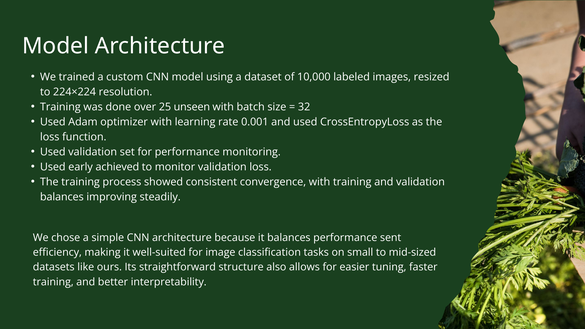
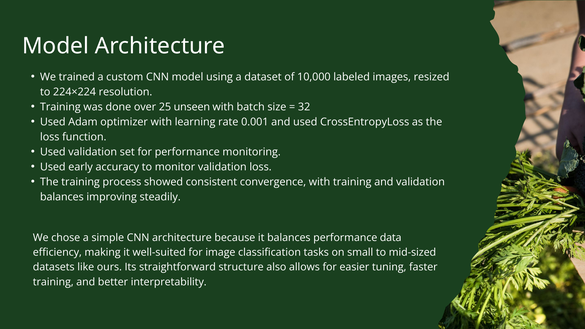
achieved: achieved -> accuracy (117, 167)
sent: sent -> data (391, 238)
